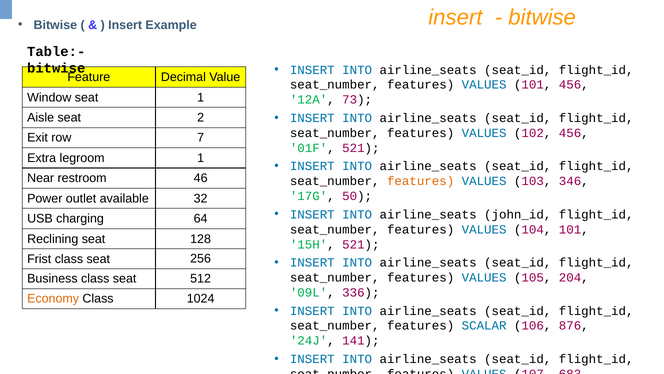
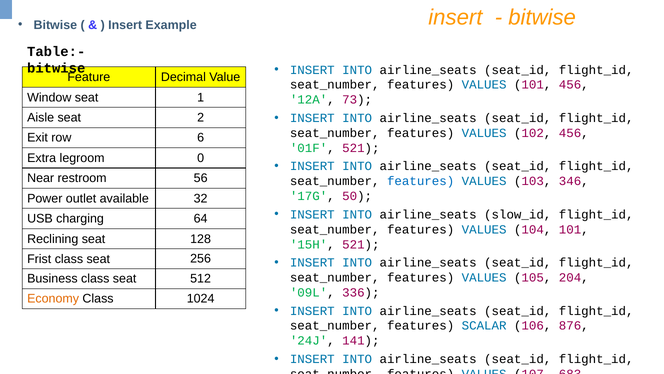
7: 7 -> 6 (201, 138)
legroom 1: 1 -> 0 (201, 158)
46: 46 -> 56 (201, 178)
features colour: orange -> blue (421, 181)
john_id: john_id -> slow_id (518, 214)
